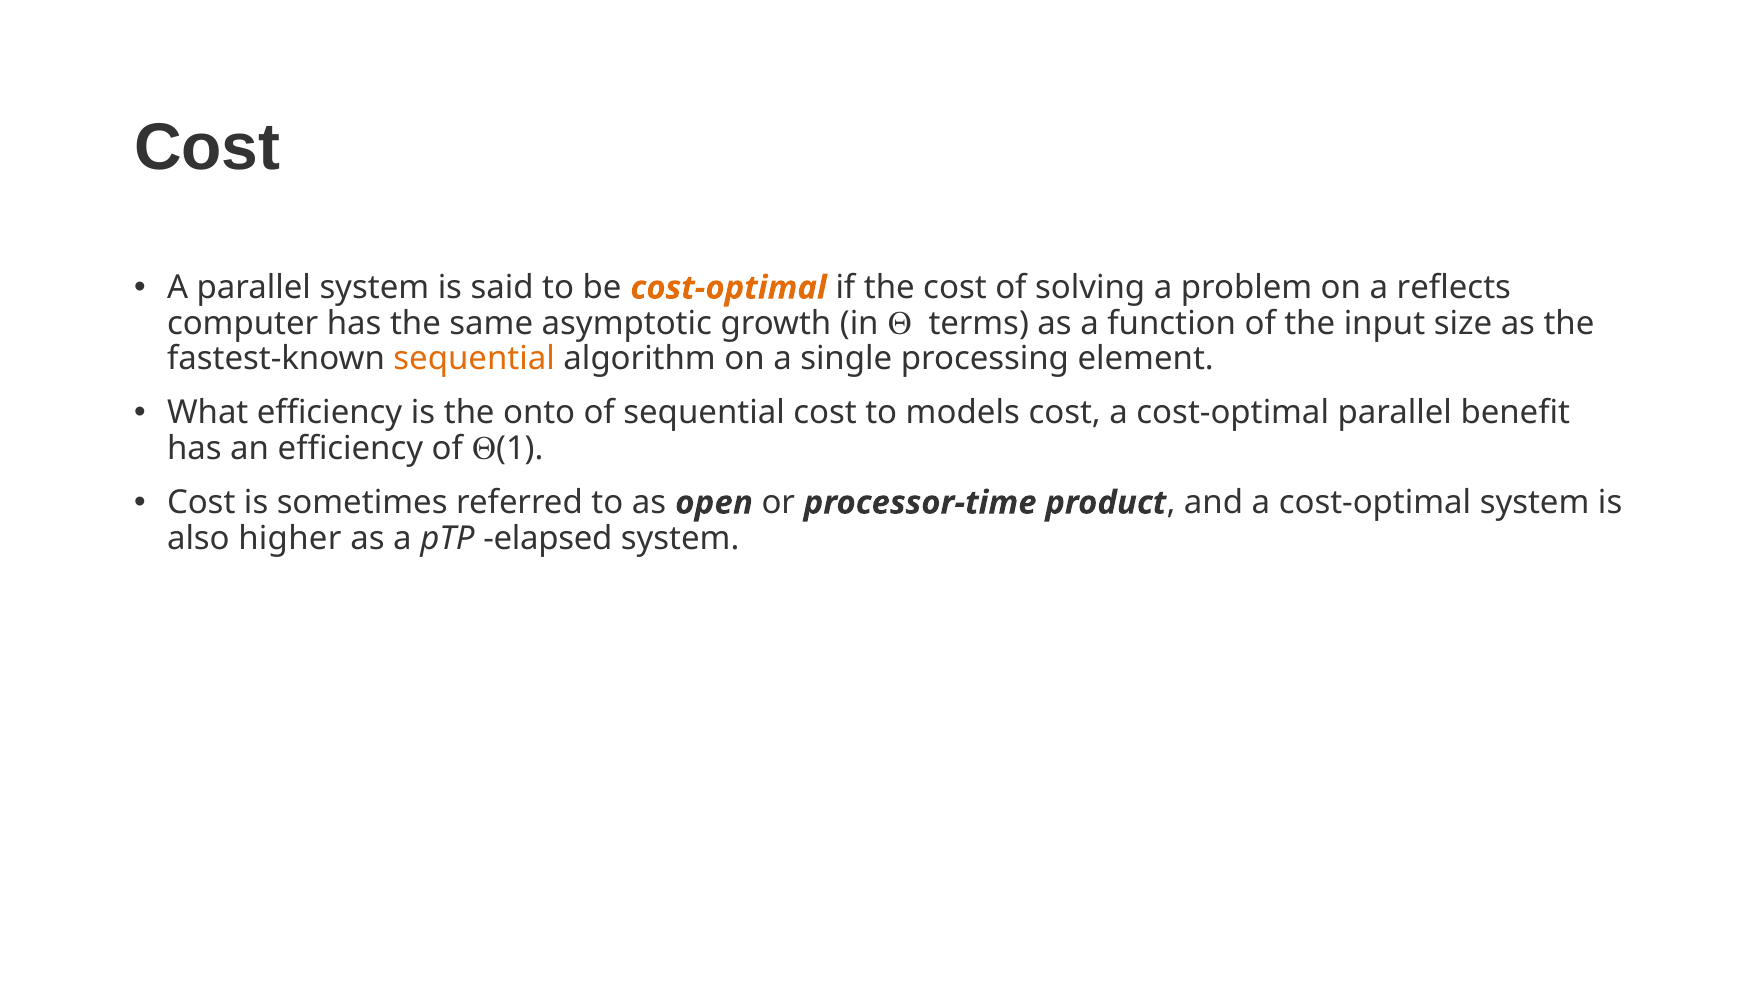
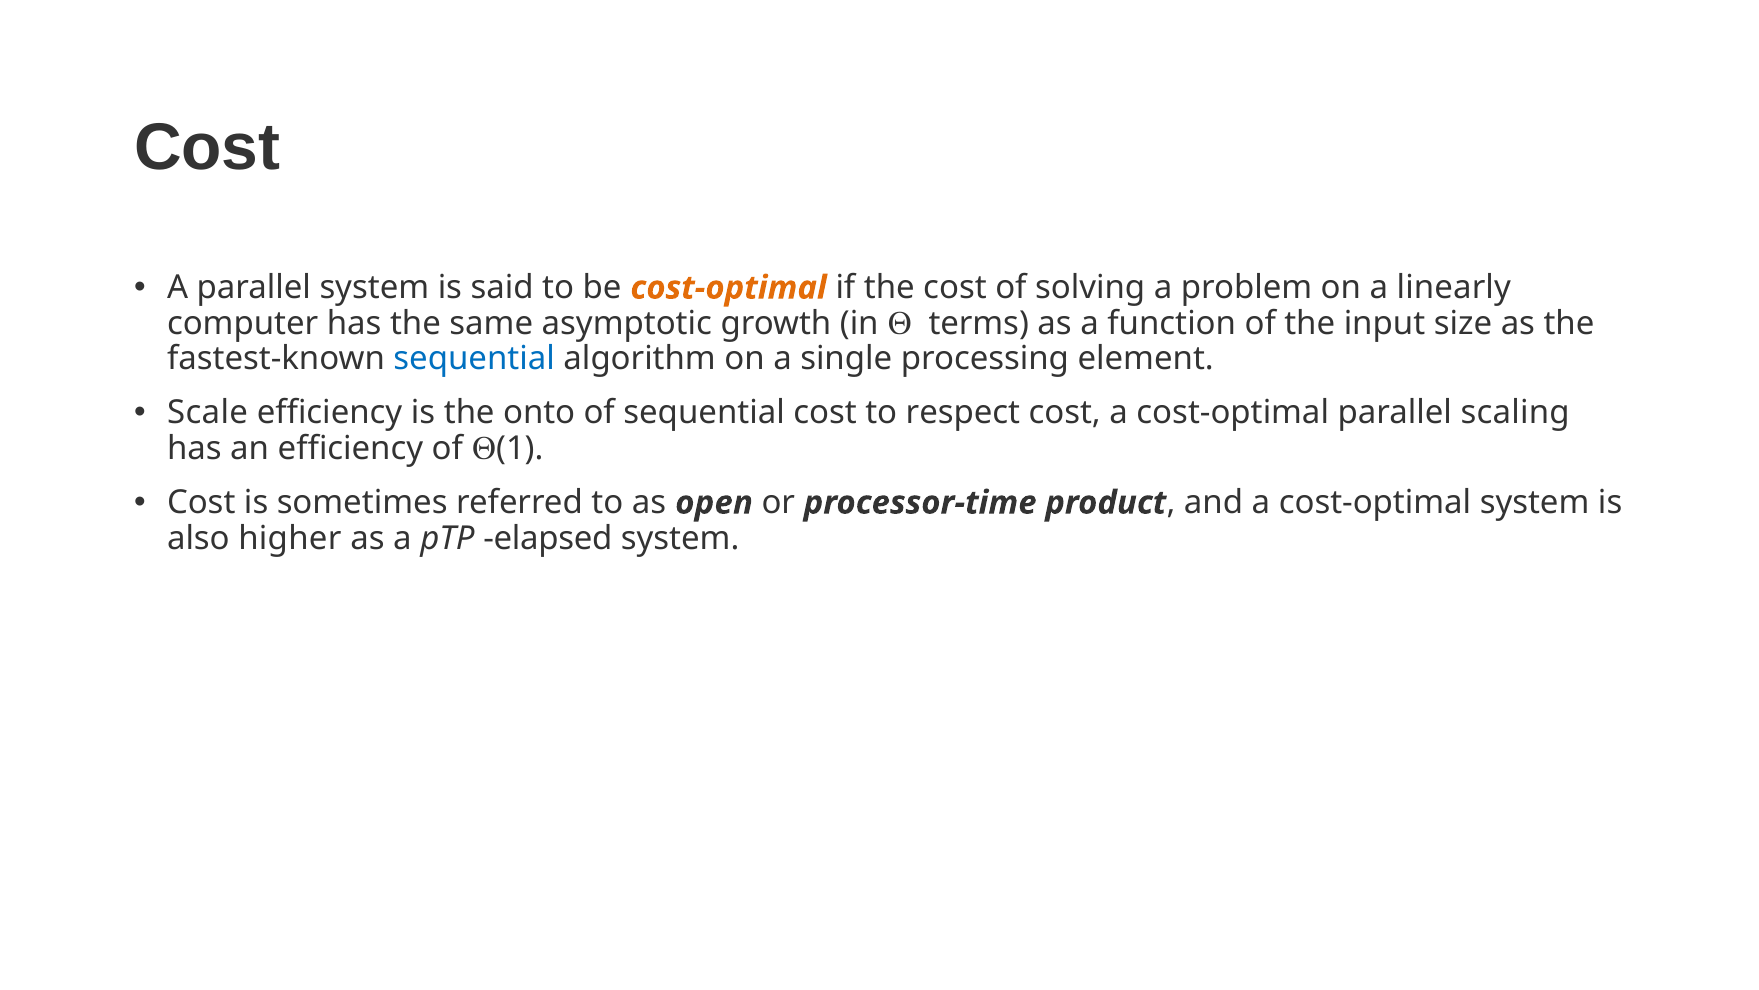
reflects: reflects -> linearly (1454, 288)
sequential colour: orange -> blue (474, 359)
What: What -> Scale (208, 413)
models: models -> respect (963, 413)
benefit: benefit -> scaling (1515, 413)
